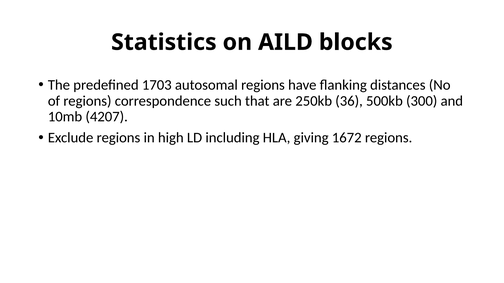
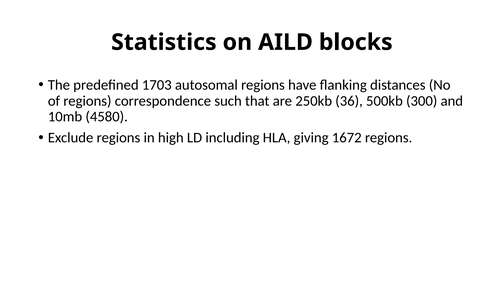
4207: 4207 -> 4580 (107, 117)
